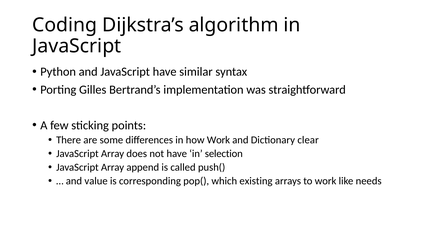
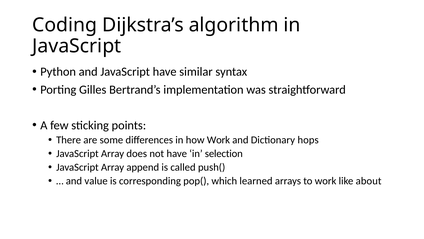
clear: clear -> hops (308, 140)
existing: existing -> learned (256, 181)
needs: needs -> about (369, 181)
